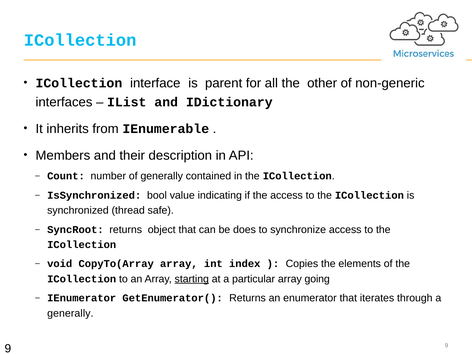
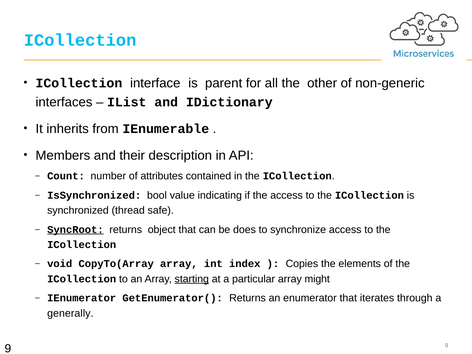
of generally: generally -> attributes (162, 176)
SyncRoot underline: none -> present (75, 230)
going: going -> might (317, 279)
